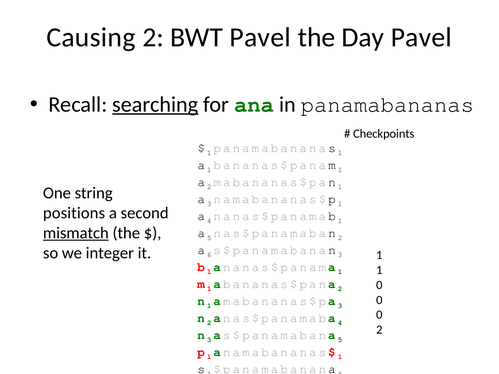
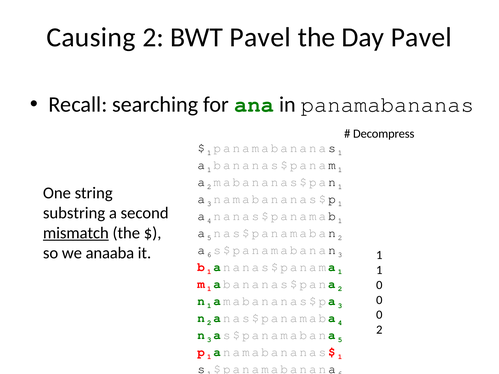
searching underline: present -> none (155, 105)
Checkpoints: Checkpoints -> Decompress (384, 134)
positions: positions -> substring (74, 213)
integer: integer -> anaaba (110, 253)
